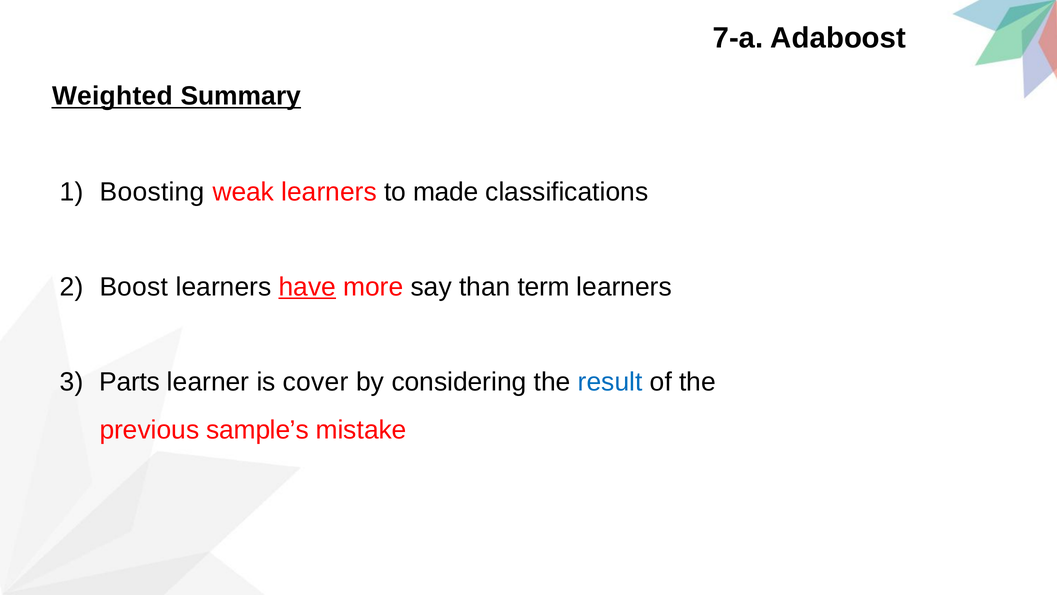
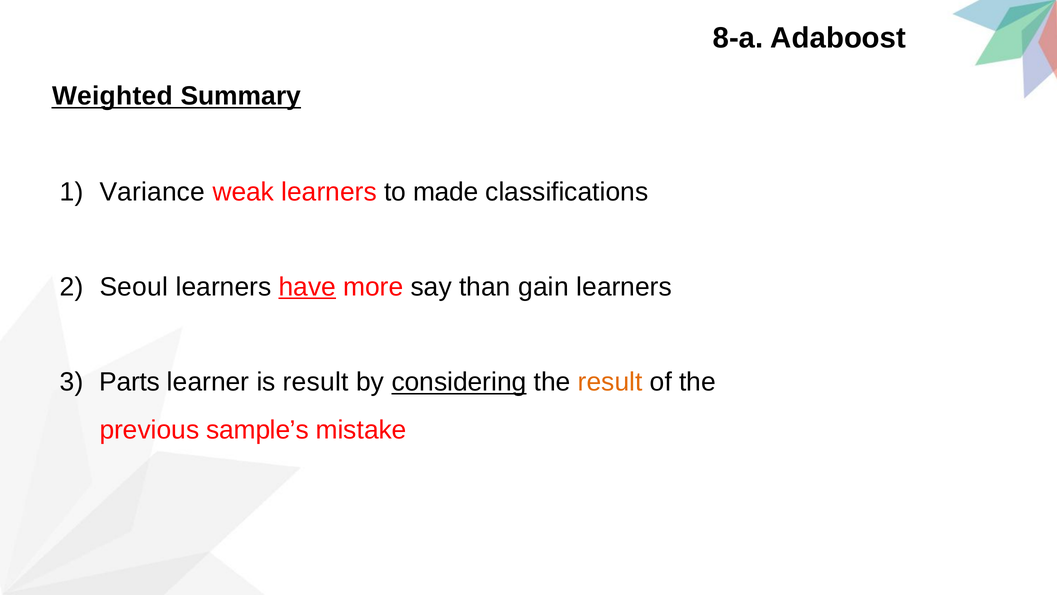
7-a: 7-a -> 8-a (738, 38)
Boosting: Boosting -> Variance (152, 192)
Boost: Boost -> Seoul (134, 287)
term: term -> gain (543, 287)
is cover: cover -> result (316, 382)
considering underline: none -> present (459, 382)
result colour: blue -> orange (610, 382)
